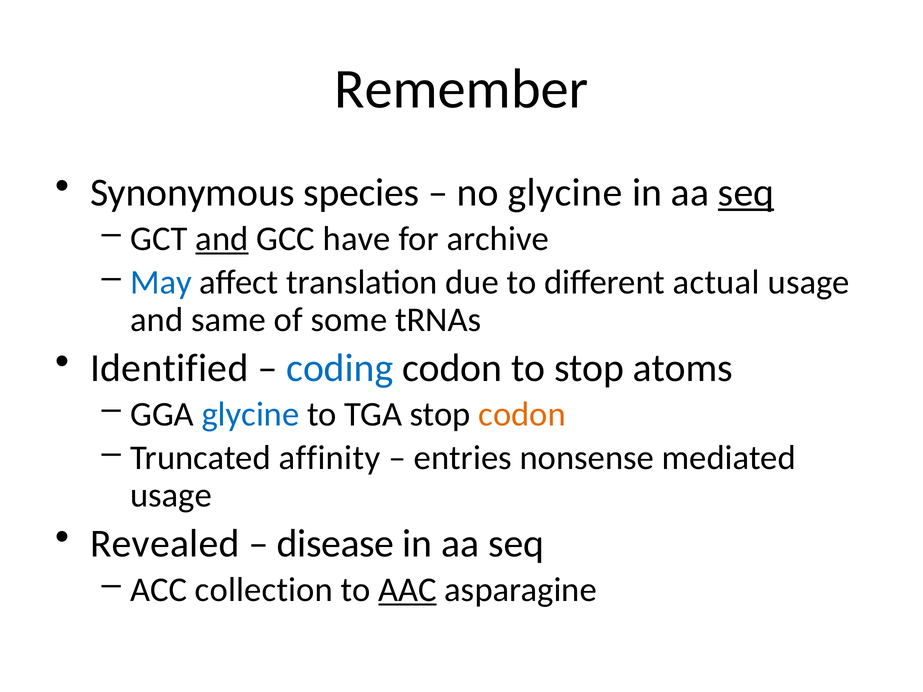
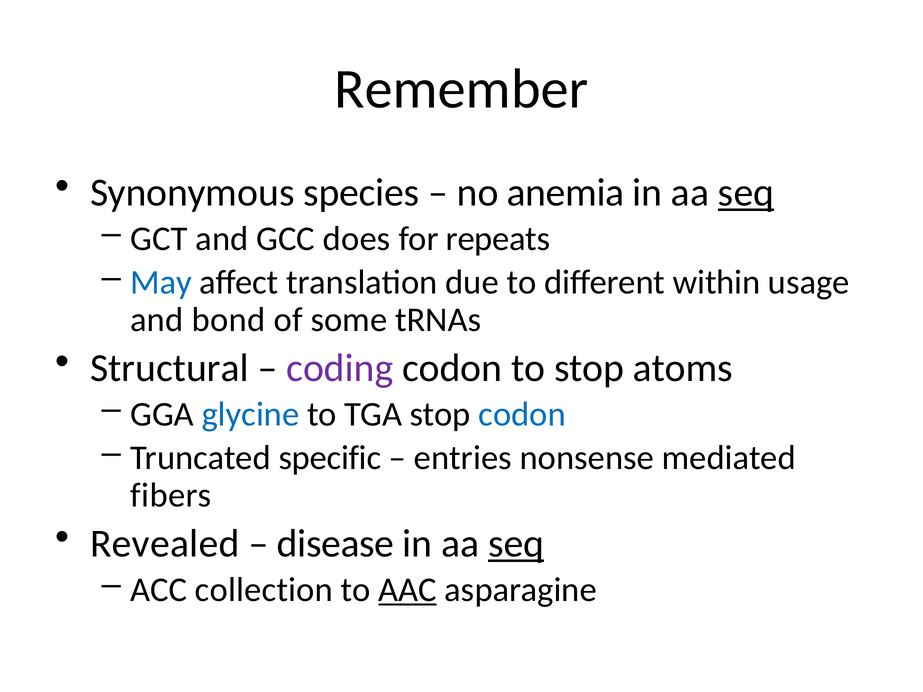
no glycine: glycine -> anemia (566, 193)
and underline: present -> none (222, 239)
have: have -> does (357, 239)
archive: archive -> repeats (498, 239)
actual: actual -> within (717, 283)
same: same -> bond (229, 320)
Identified: Identified -> Structural (169, 368)
coding colour: blue -> purple (340, 368)
codon colour: orange -> blue (522, 414)
affinity: affinity -> specific (330, 458)
usage: usage -> fibers (171, 496)
seq underline: none -> present (516, 544)
